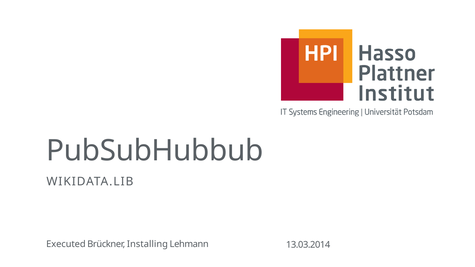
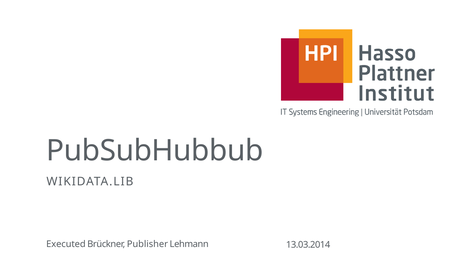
Installing: Installing -> Publisher (147, 244)
